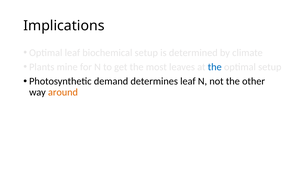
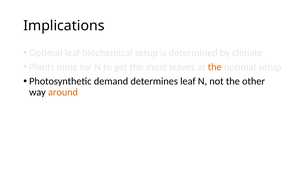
the colour: blue -> orange (215, 67)
